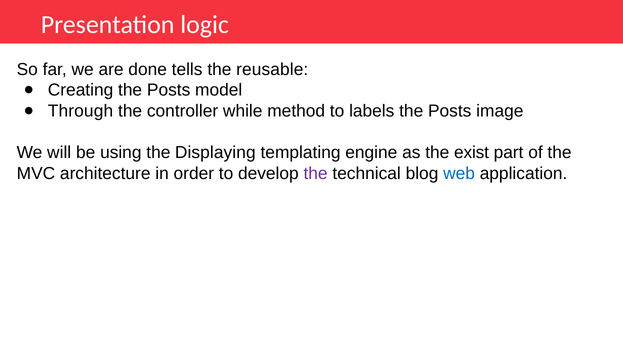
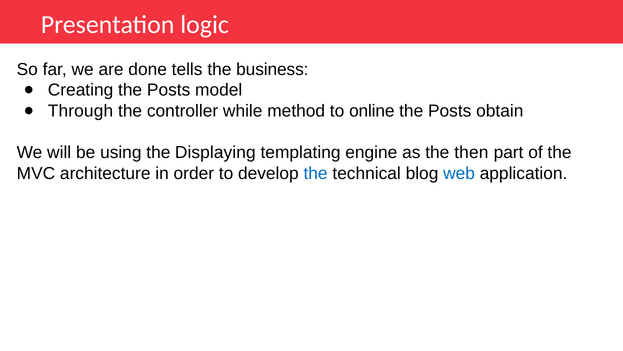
reusable: reusable -> business (272, 69)
labels: labels -> online (372, 111)
image: image -> obtain (500, 111)
exist: exist -> then (471, 152)
the colour: purple -> blue (316, 173)
